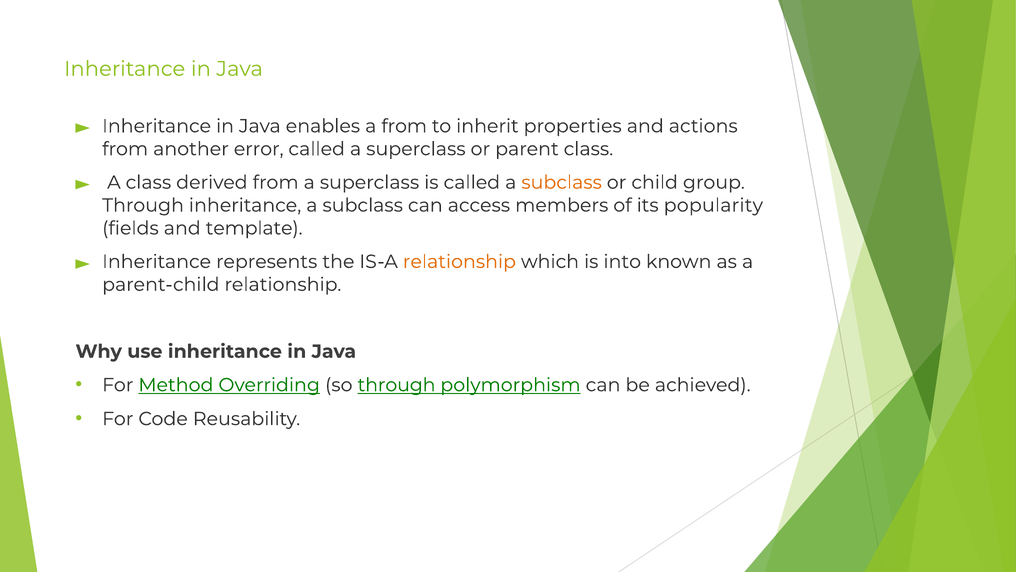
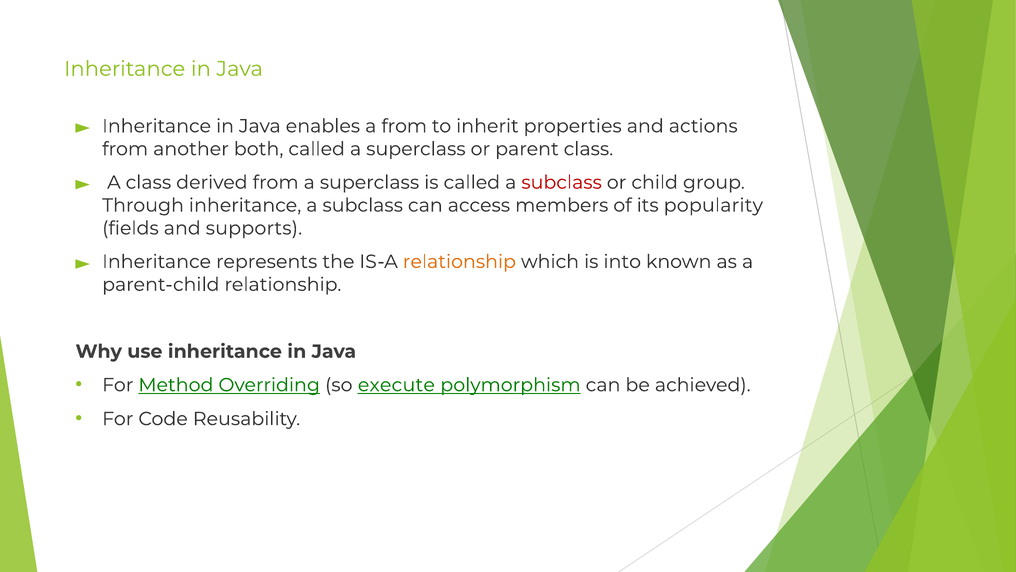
error: error -> both (259, 149)
subclass colour: orange -> red (562, 182)
template: template -> supports (254, 228)
so through: through -> execute (396, 385)
